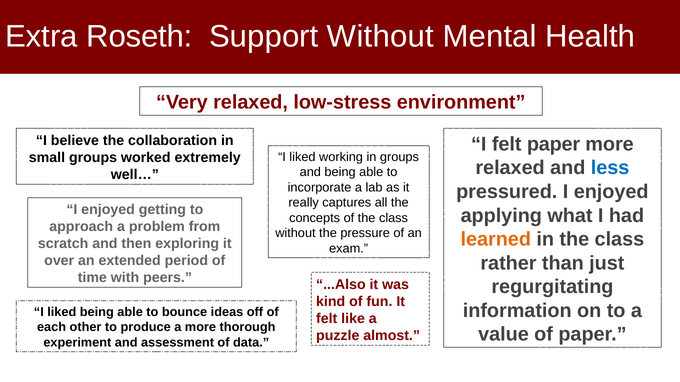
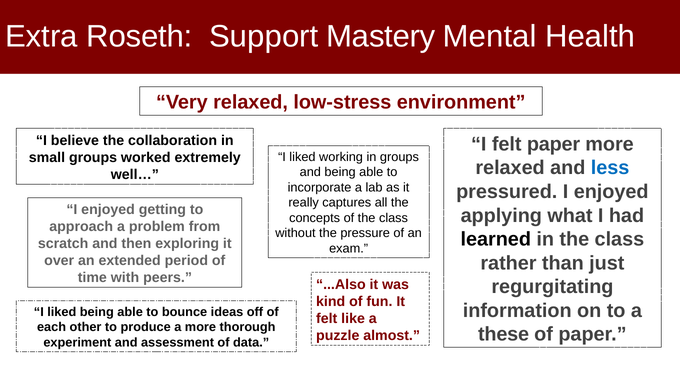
Support Without: Without -> Mastery (381, 37)
learned colour: orange -> black (496, 240)
value: value -> these (504, 335)
